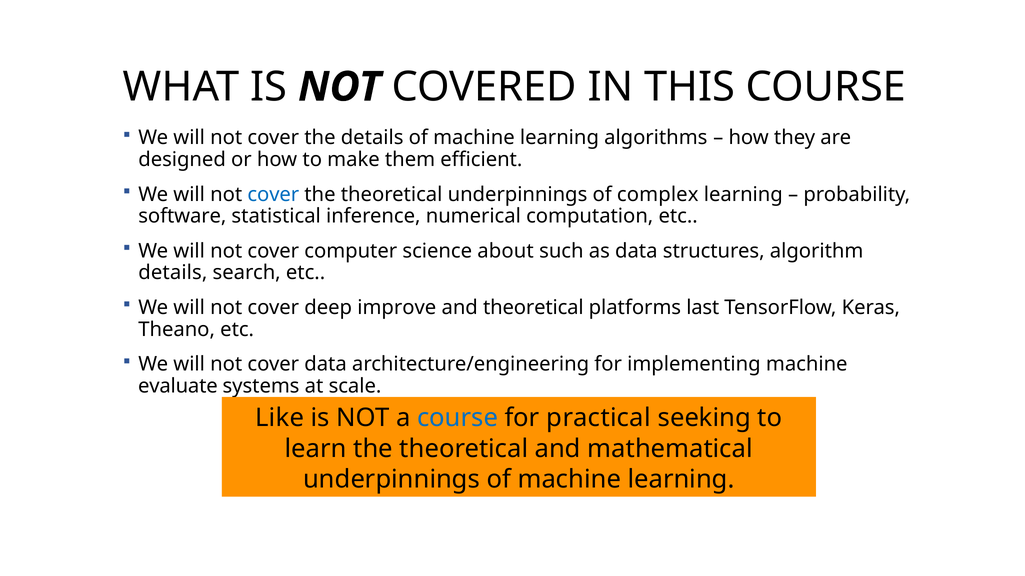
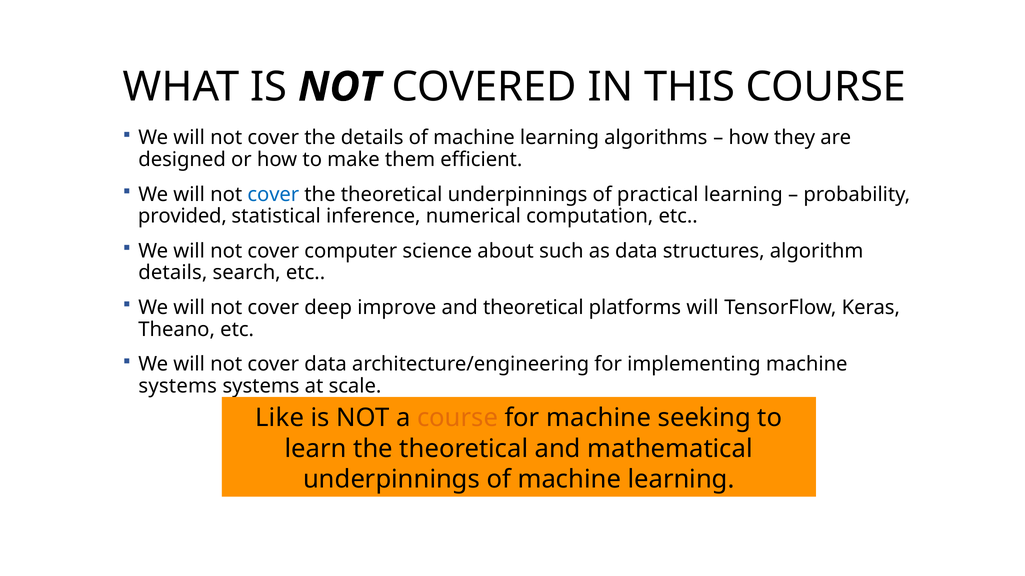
complex: complex -> practical (658, 195)
software: software -> provided (182, 216)
platforms last: last -> will (703, 308)
evaluate: evaluate -> systems (178, 386)
course colour: blue -> orange (458, 418)
for practical: practical -> machine (599, 418)
